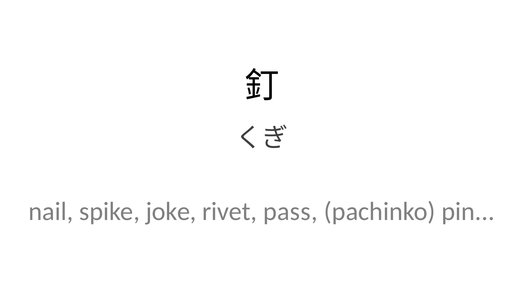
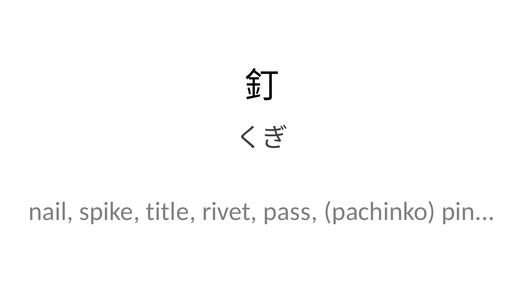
joke: joke -> title (171, 211)
